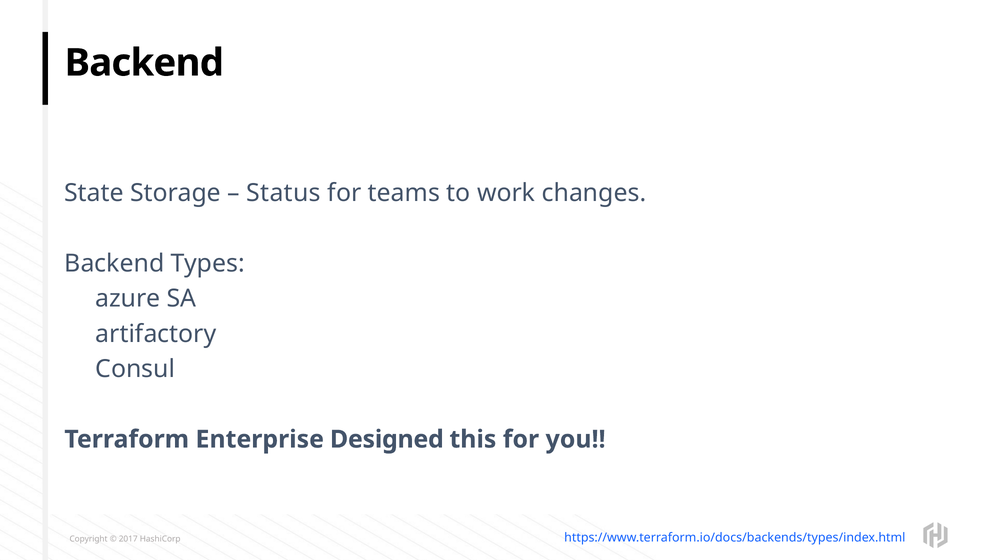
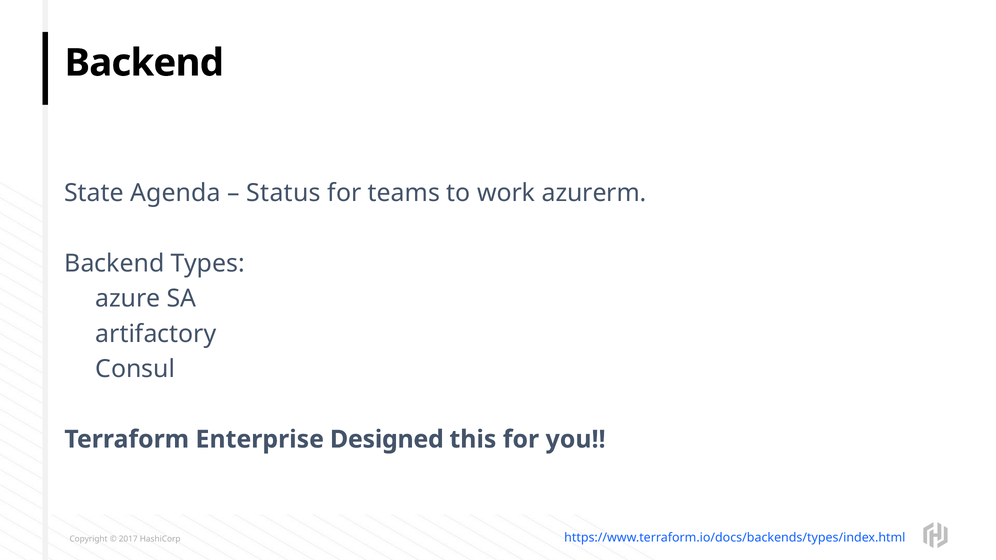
Storage: Storage -> Agenda (176, 193)
changes: changes -> azurerm (594, 193)
